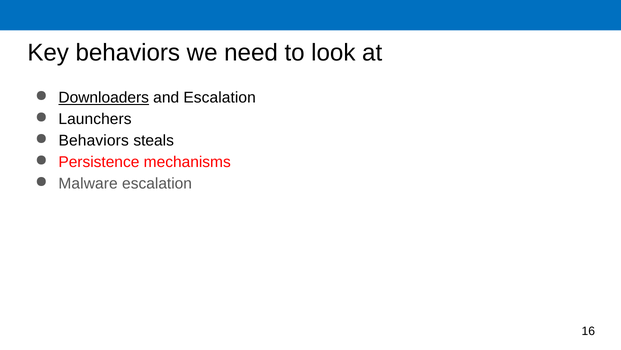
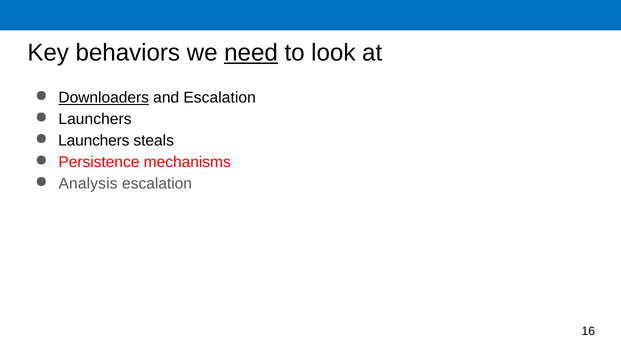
need underline: none -> present (251, 53)
Behaviors: Behaviors -> Launchers (94, 140)
Malware: Malware -> Analysis (88, 183)
